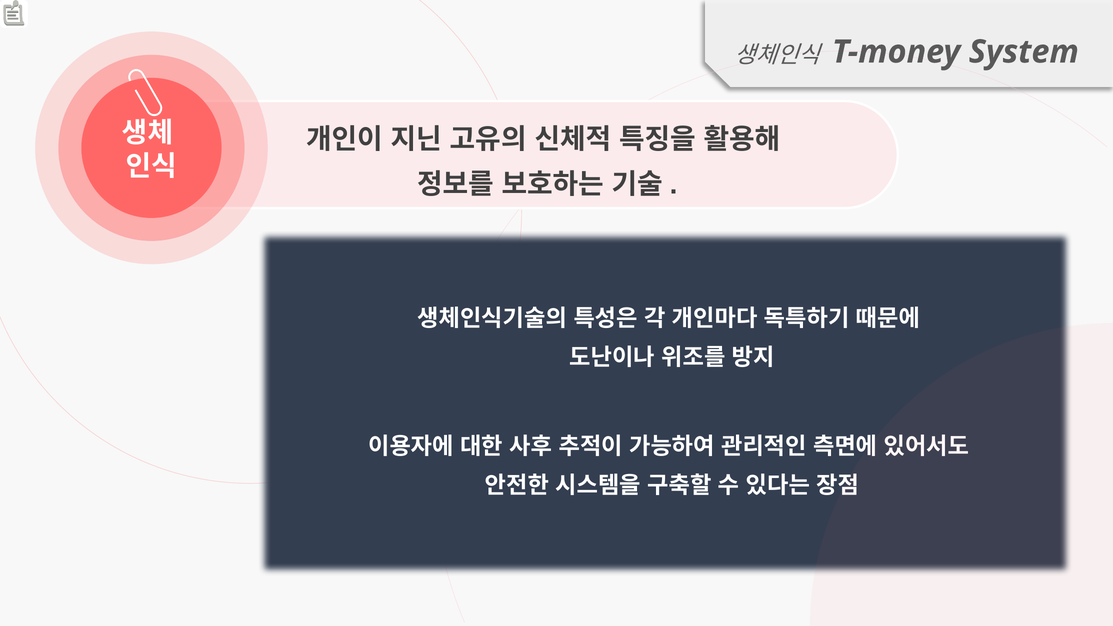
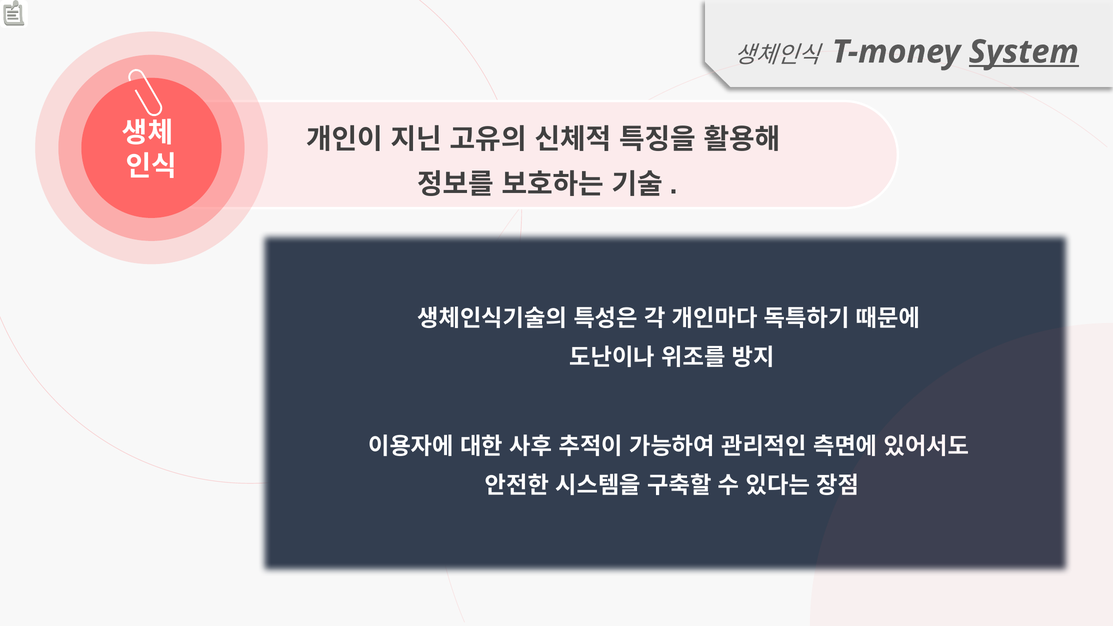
System underline: none -> present (1024, 52)
